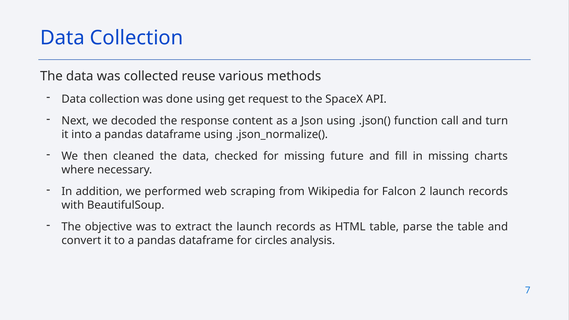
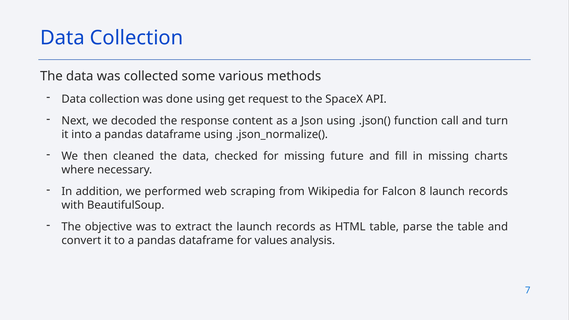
reuse: reuse -> some (198, 76)
2: 2 -> 8 (423, 192)
circles: circles -> values (271, 240)
